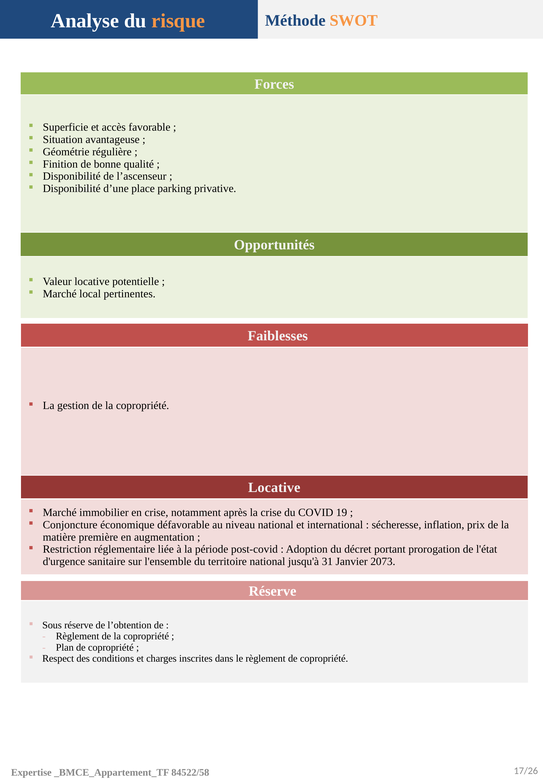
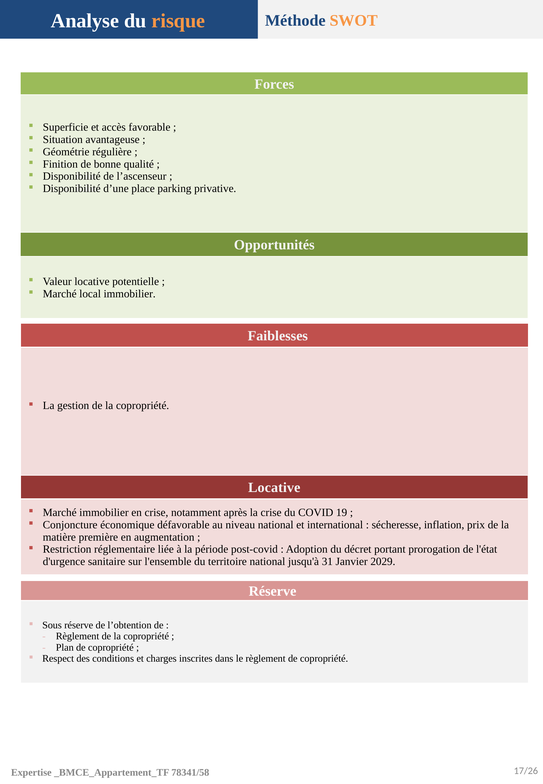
local pertinentes: pertinentes -> immobilier (130, 294)
2073: 2073 -> 2029 (383, 562)
84522/58: 84522/58 -> 78341/58 (190, 773)
